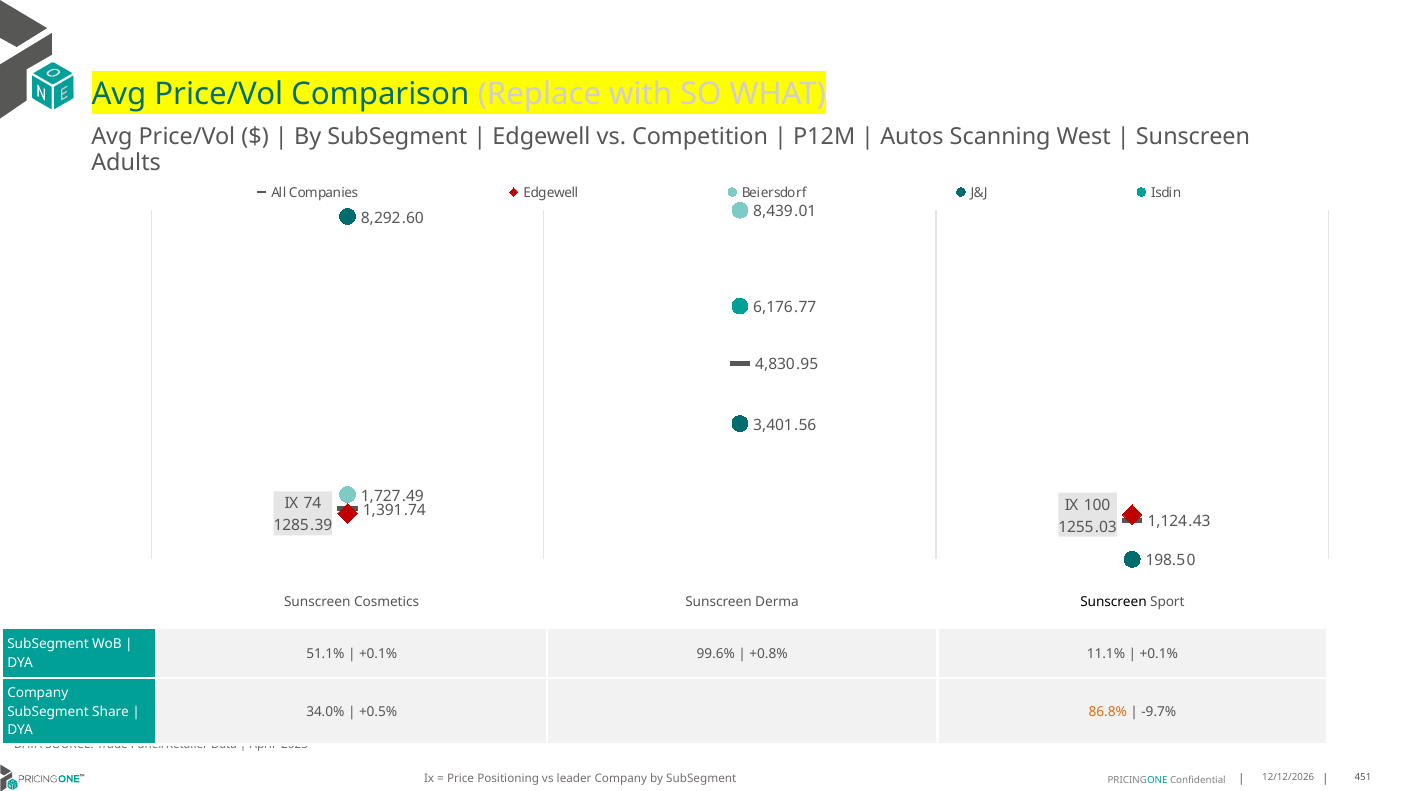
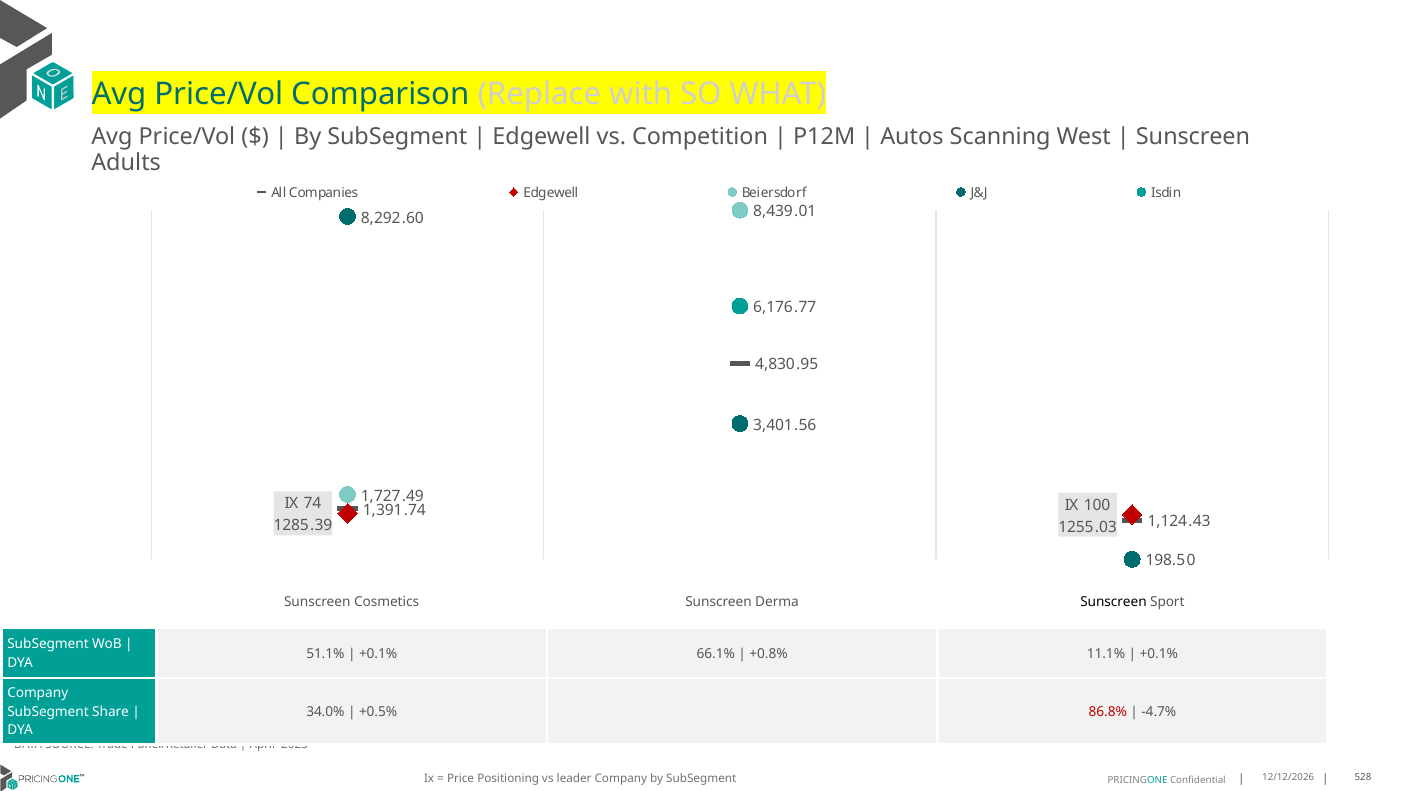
99.6%: 99.6% -> 66.1% (716, 654)
86.8% colour: orange -> red (1108, 712)
-9.7%: -9.7% -> -4.7% (1159, 712)
451: 451 -> 528 (1363, 778)
